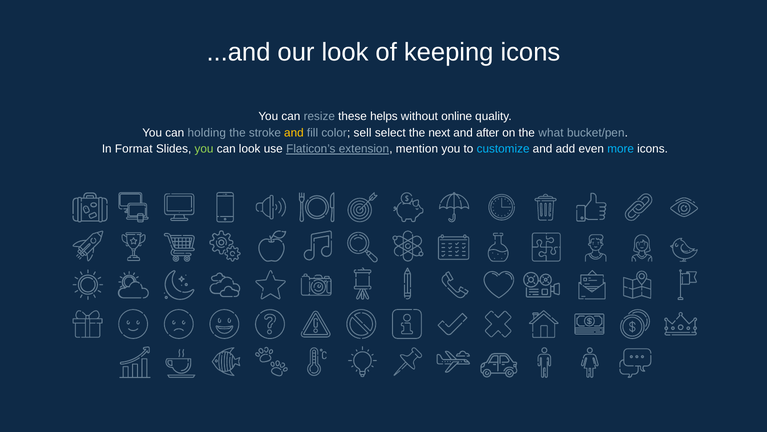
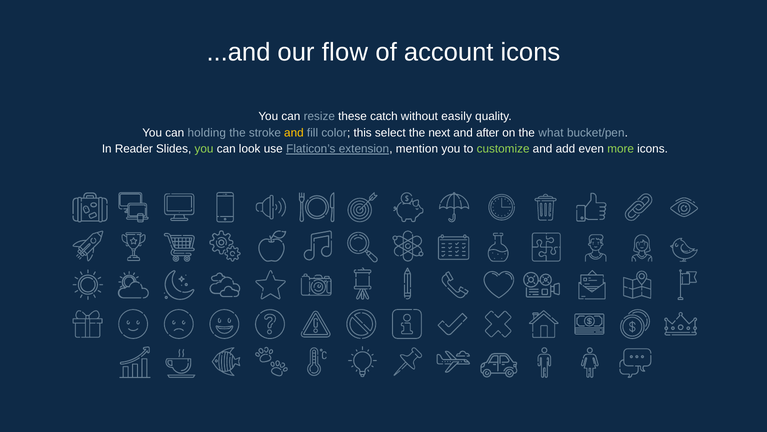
our look: look -> flow (345, 52)
keeping: keeping -> account (449, 52)
helps: helps -> catch (384, 116)
online: online -> easily (457, 116)
sell: sell -> this (363, 133)
Format: Format -> Reader (134, 149)
customize colour: light blue -> light green (503, 149)
more colour: light blue -> light green (621, 149)
